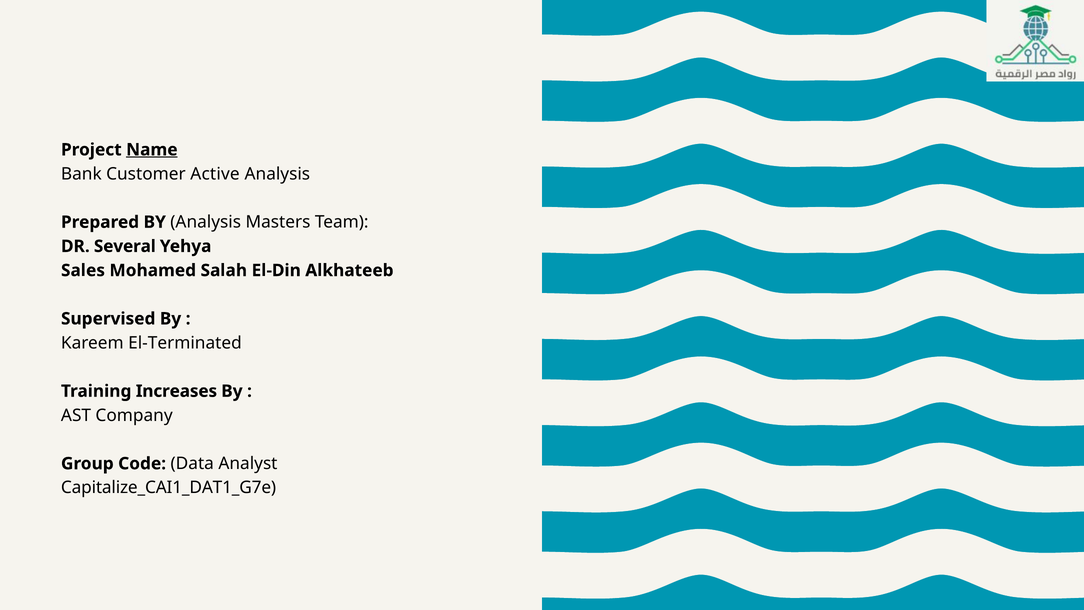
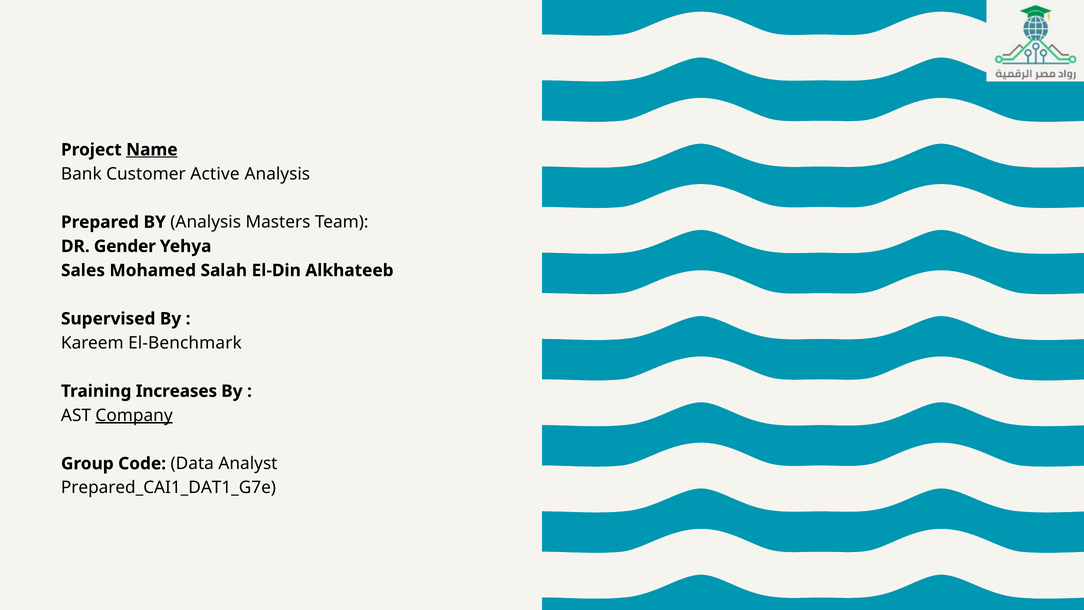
Several: Several -> Gender (125, 246)
El-Terminated: El-Terminated -> El-Benchmark (185, 343)
Company underline: none -> present (134, 415)
Capitalize_CAI1_DAT1_G7e: Capitalize_CAI1_DAT1_G7e -> Prepared_CAI1_DAT1_G7e (168, 488)
